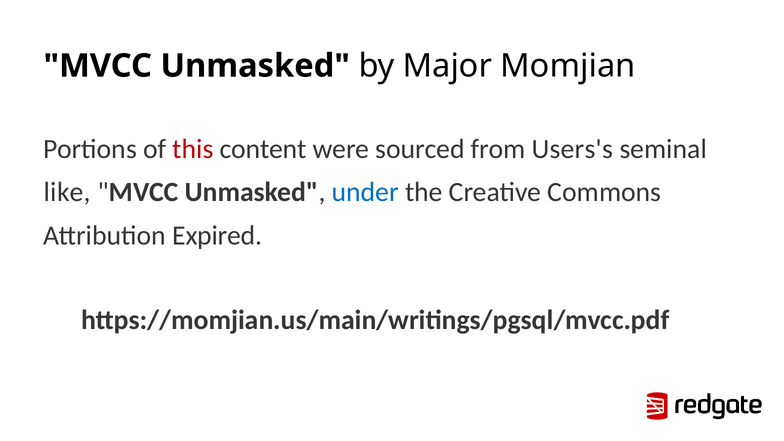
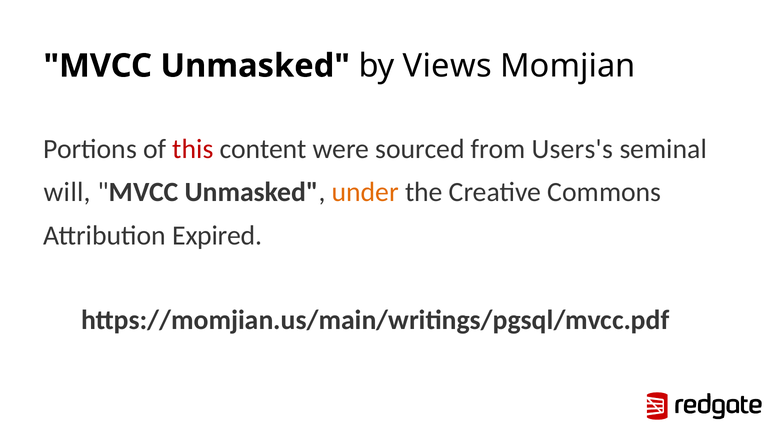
Major: Major -> Views (447, 66)
like: like -> will (67, 192)
under colour: blue -> orange (365, 192)
